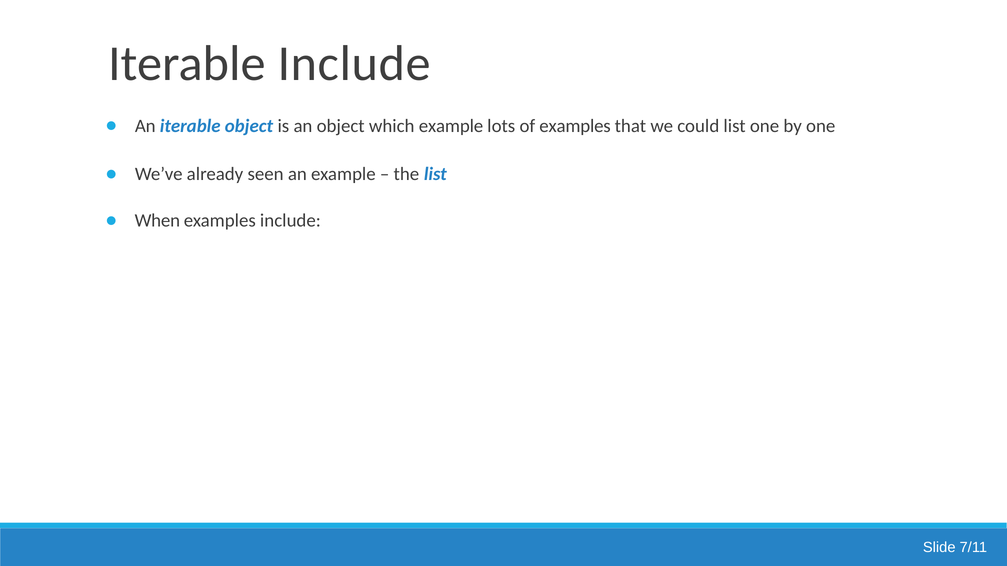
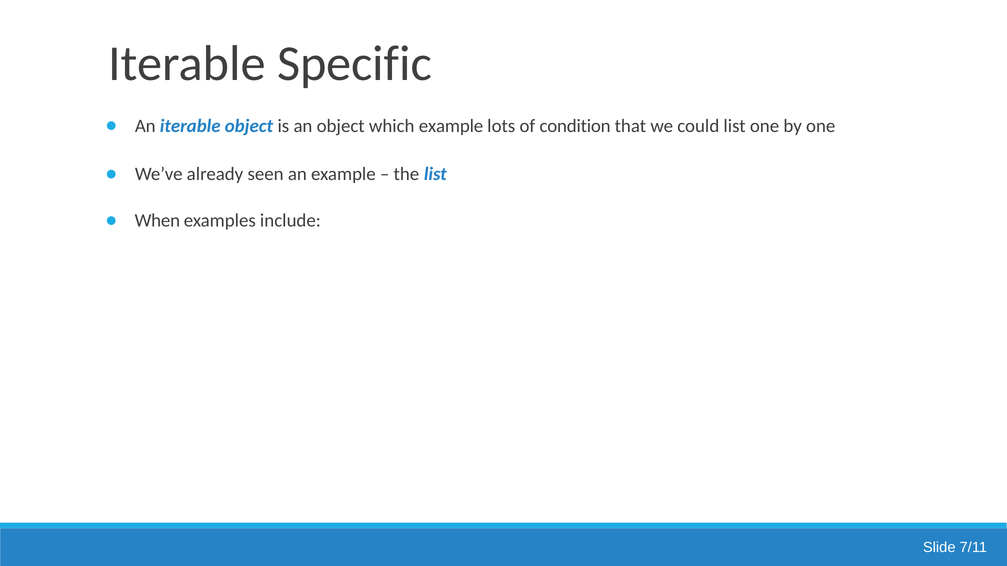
Iterable Include: Include -> Specific (354, 64)
of examples: examples -> condition (575, 126)
